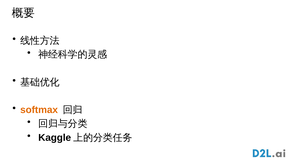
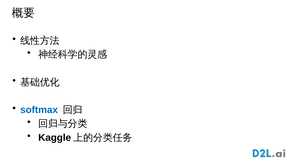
softmax colour: orange -> blue (39, 110)
